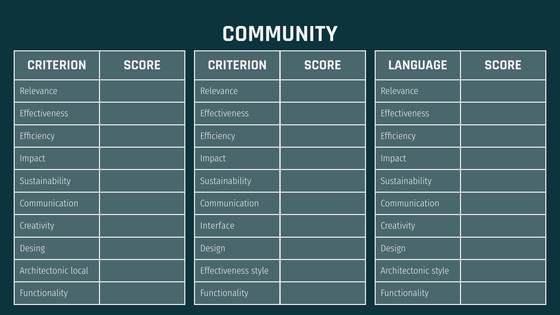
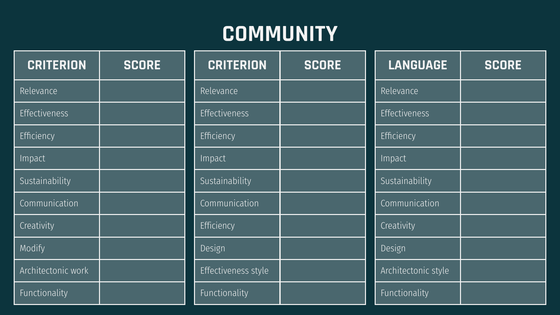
Interface: Interface -> Efficiency (217, 226)
Desing: Desing -> Modify (32, 248)
local: local -> work (79, 271)
